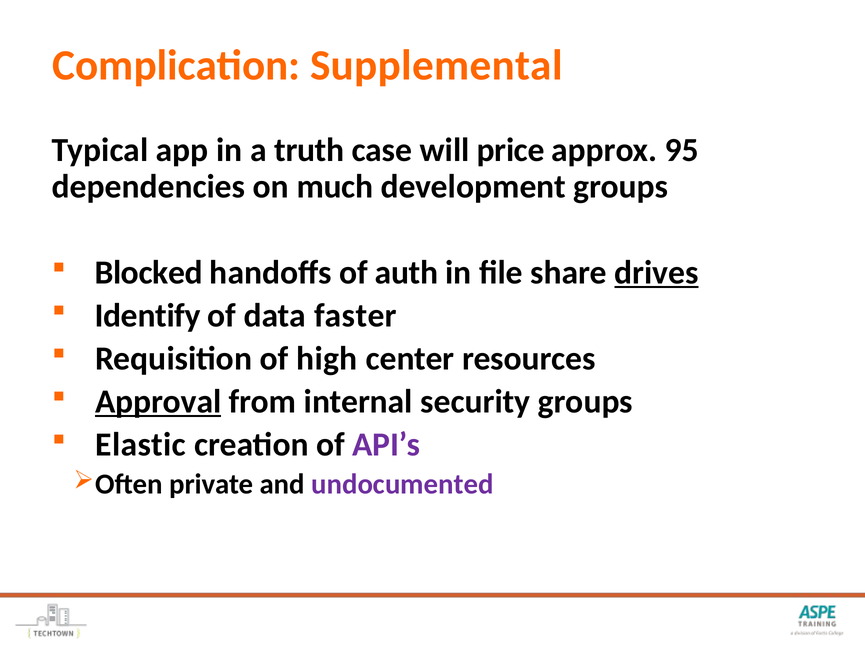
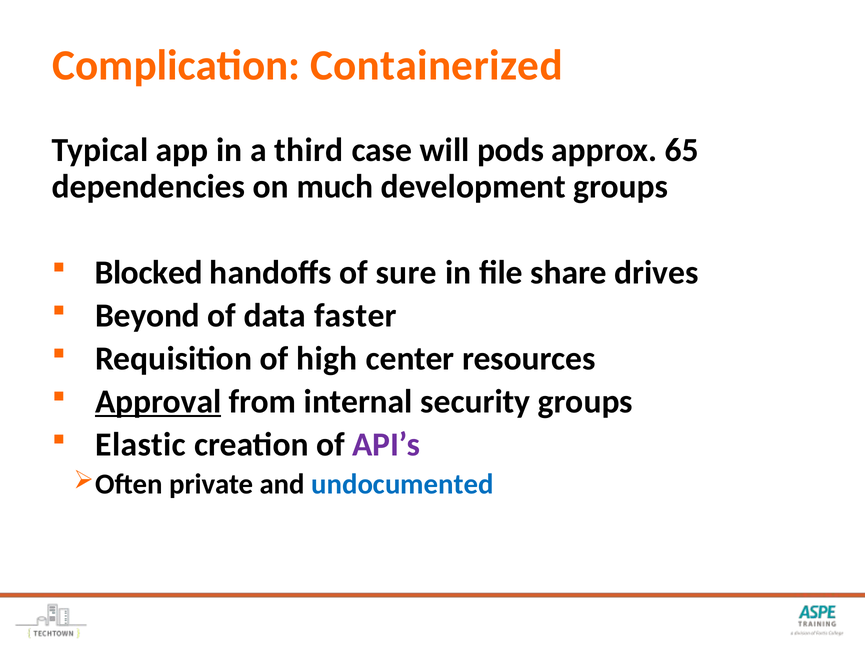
Supplemental: Supplemental -> Containerized (436, 65)
truth: truth -> third (309, 150)
price: price -> pods (511, 150)
95: 95 -> 65 (682, 150)
auth: auth -> sure (406, 273)
drives underline: present -> none (656, 273)
Identify: Identify -> Beyond (148, 316)
undocumented colour: purple -> blue (402, 484)
